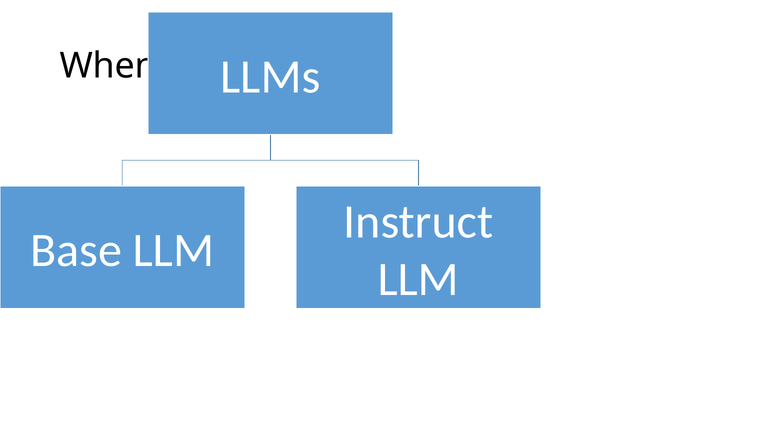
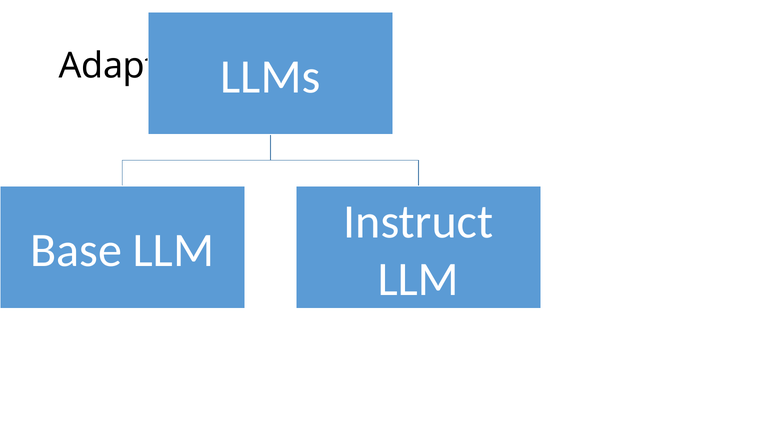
When: When -> Adapt (108, 66)
